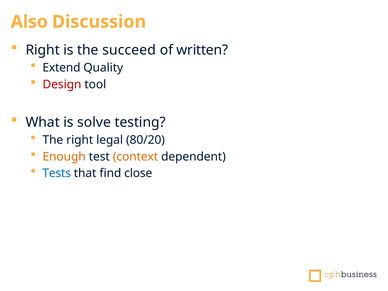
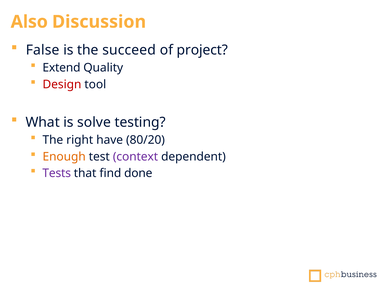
Right: Right -> False (43, 50)
written: written -> project (202, 50)
legal: legal -> have (110, 140)
context colour: orange -> purple (135, 157)
Tests colour: blue -> purple (57, 173)
close: close -> done (138, 173)
